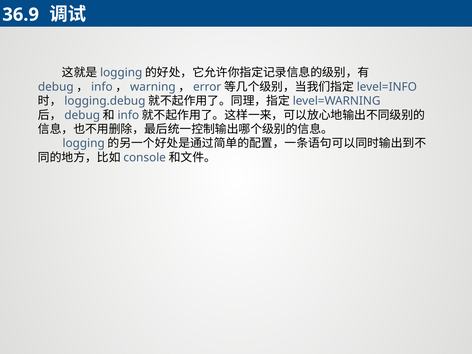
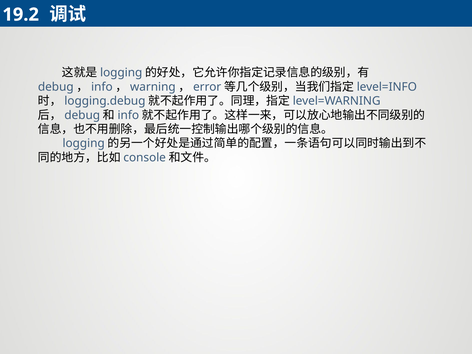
36.9: 36.9 -> 19.2 (21, 15)
